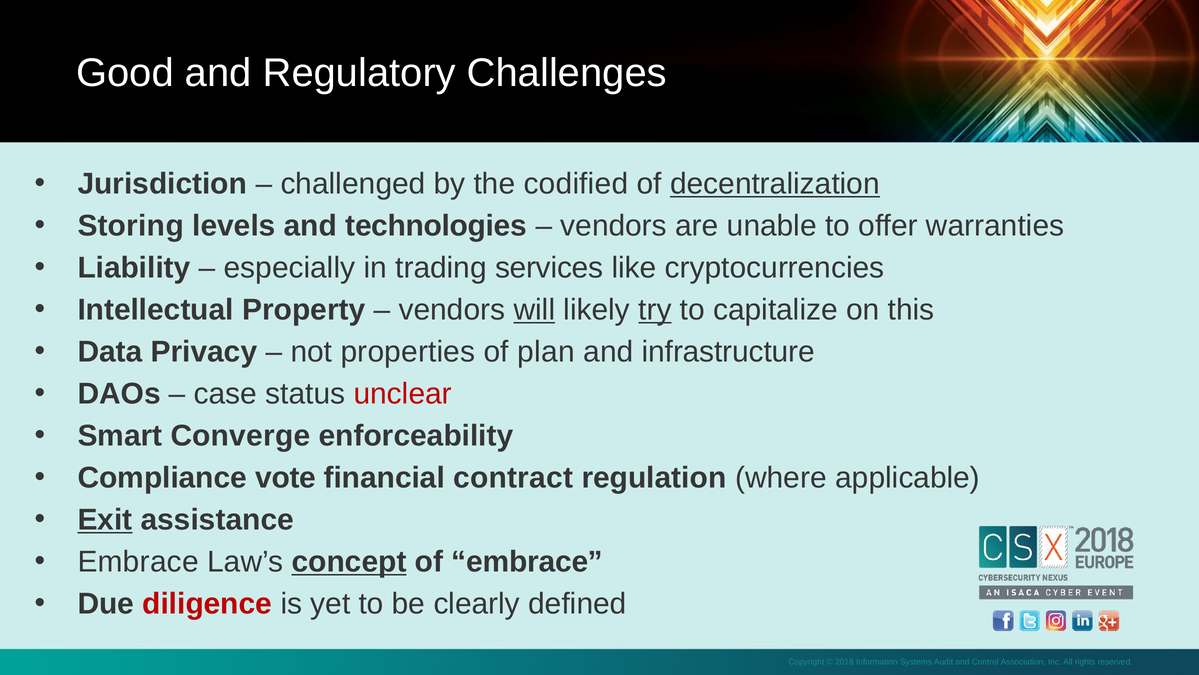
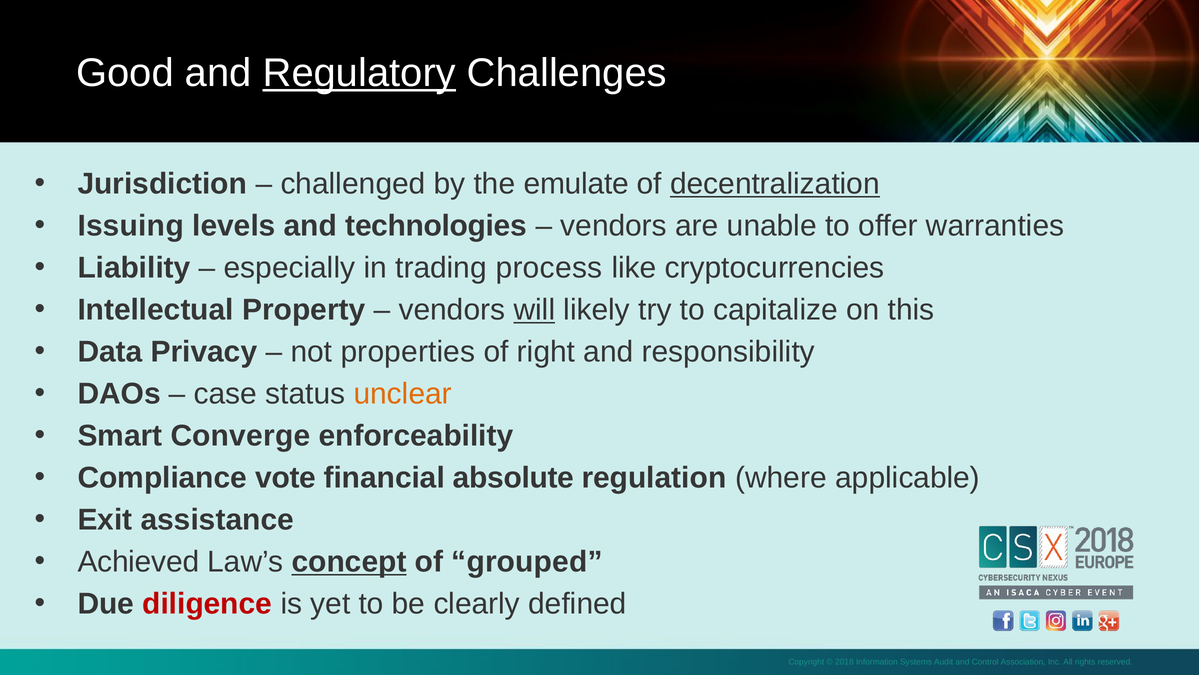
Regulatory underline: none -> present (359, 73)
codified: codified -> emulate (576, 184)
Storing: Storing -> Issuing (131, 226)
services: services -> process (549, 268)
try underline: present -> none (655, 310)
plan: plan -> right (546, 352)
infrastructure: infrastructure -> responsibility (728, 352)
unclear colour: red -> orange (403, 393)
contract: contract -> absolute (513, 477)
Exit underline: present -> none (105, 519)
Embrace: Embrace -> Achieved (138, 561)
of embrace: embrace -> grouped (527, 561)
